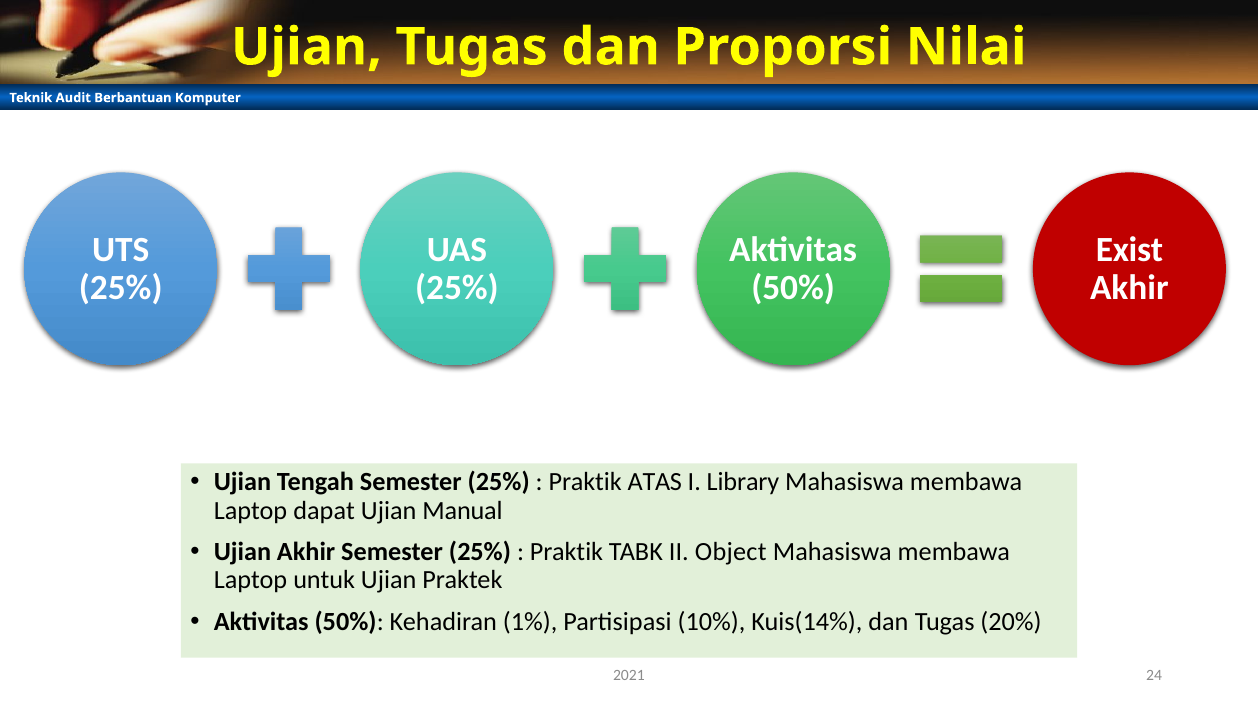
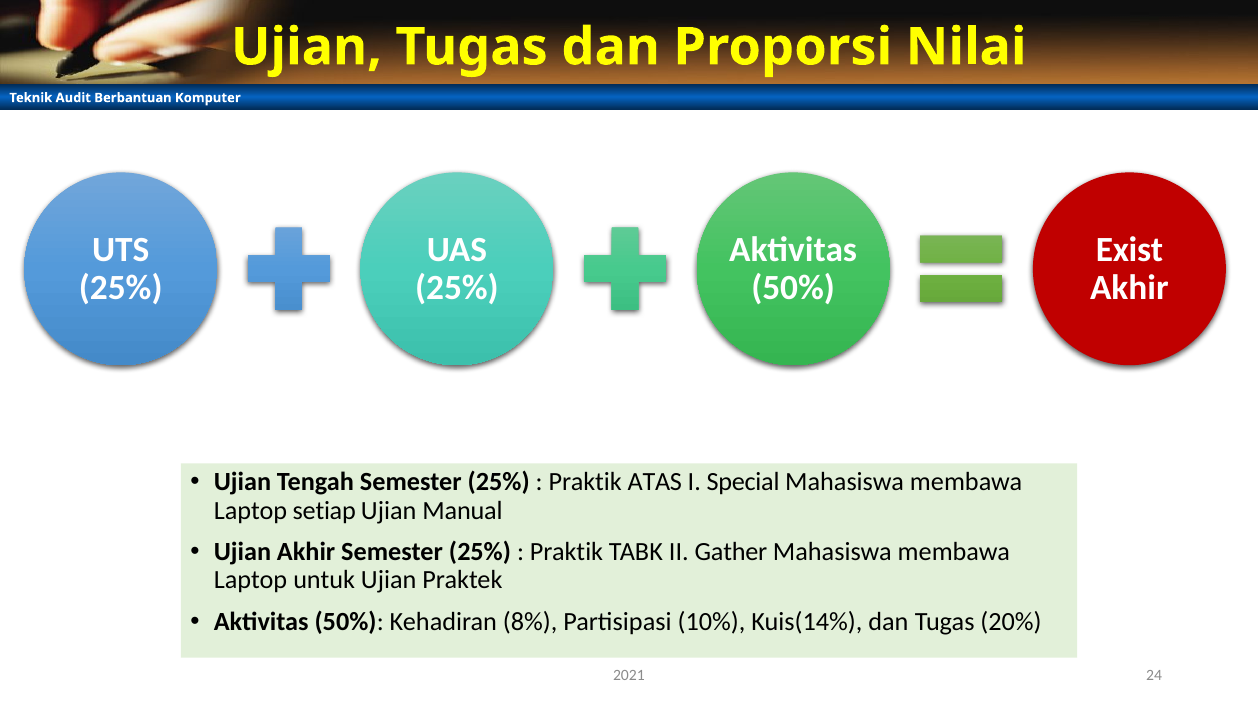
Library: Library -> Special (743, 483)
dapat: dapat -> setiap (324, 511)
Object: Object -> Gather (731, 552)
1%: 1% -> 8% (530, 622)
